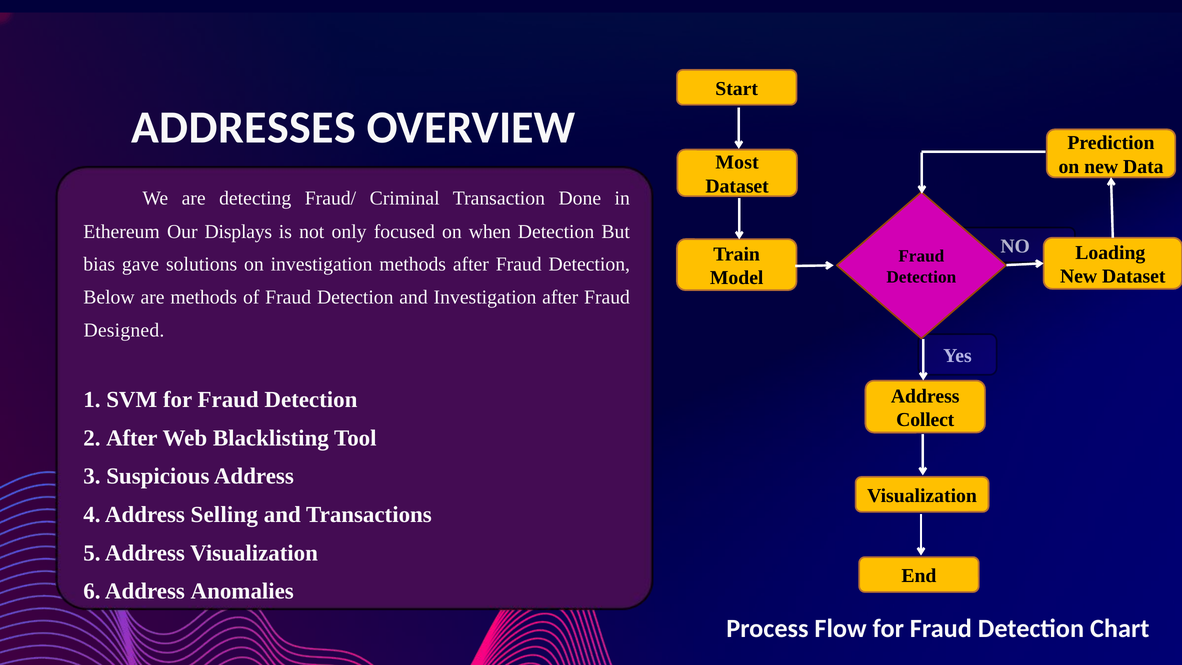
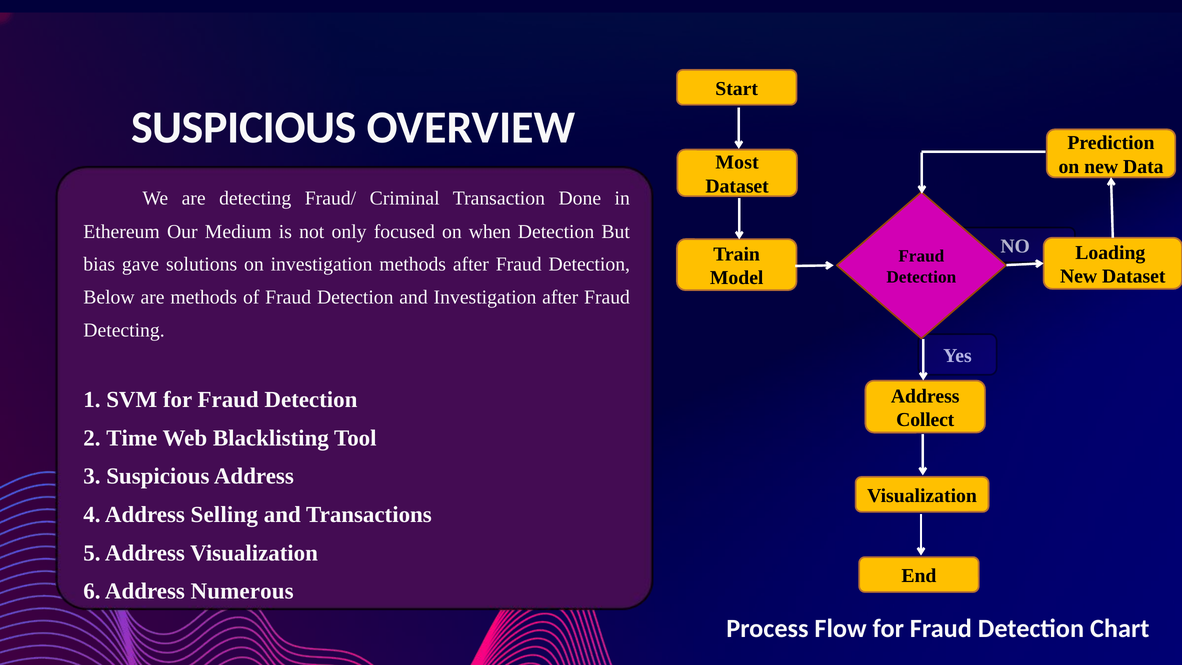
ADDRESSES: ADDRESSES -> SUSPICIOUS (244, 127)
Displays: Displays -> Medium (238, 232)
Designed: Designed -> Detecting (124, 330)
2 After: After -> Time (132, 438)
Anomalies: Anomalies -> Numerous (242, 591)
